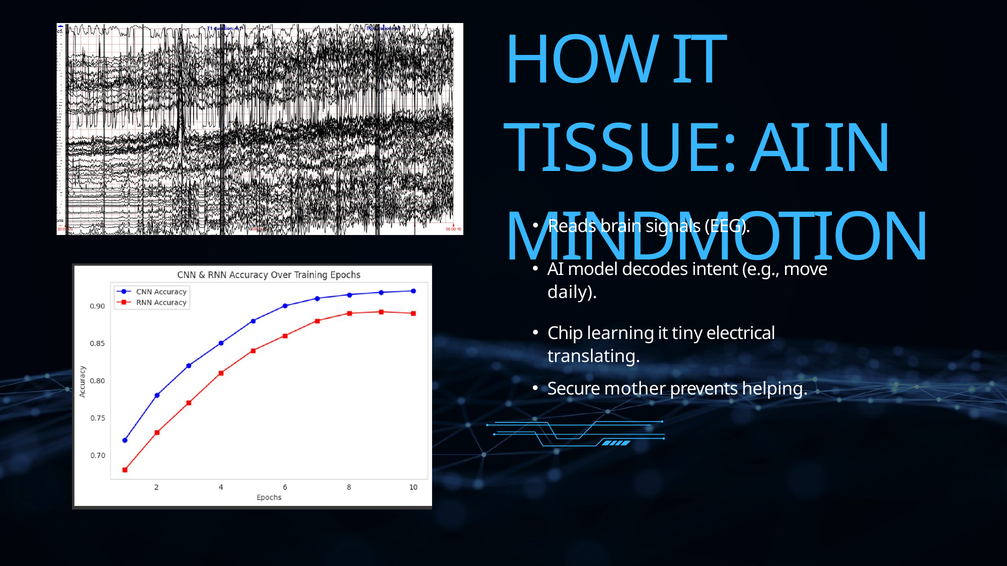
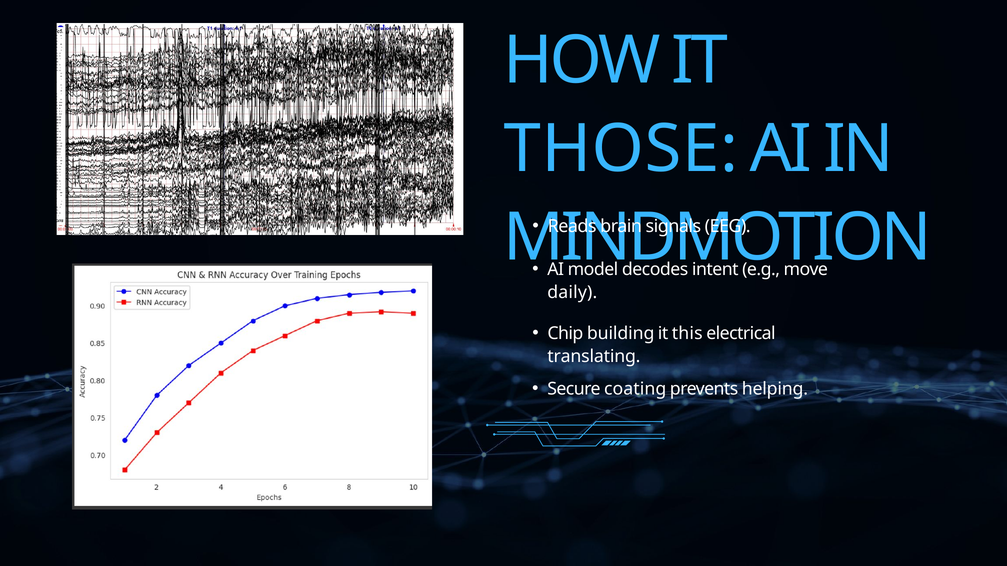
TISSUE: TISSUE -> THOSE (621, 149)
learning: learning -> building (621, 334)
tiny: tiny -> this (687, 334)
mother: mother -> coating (635, 389)
